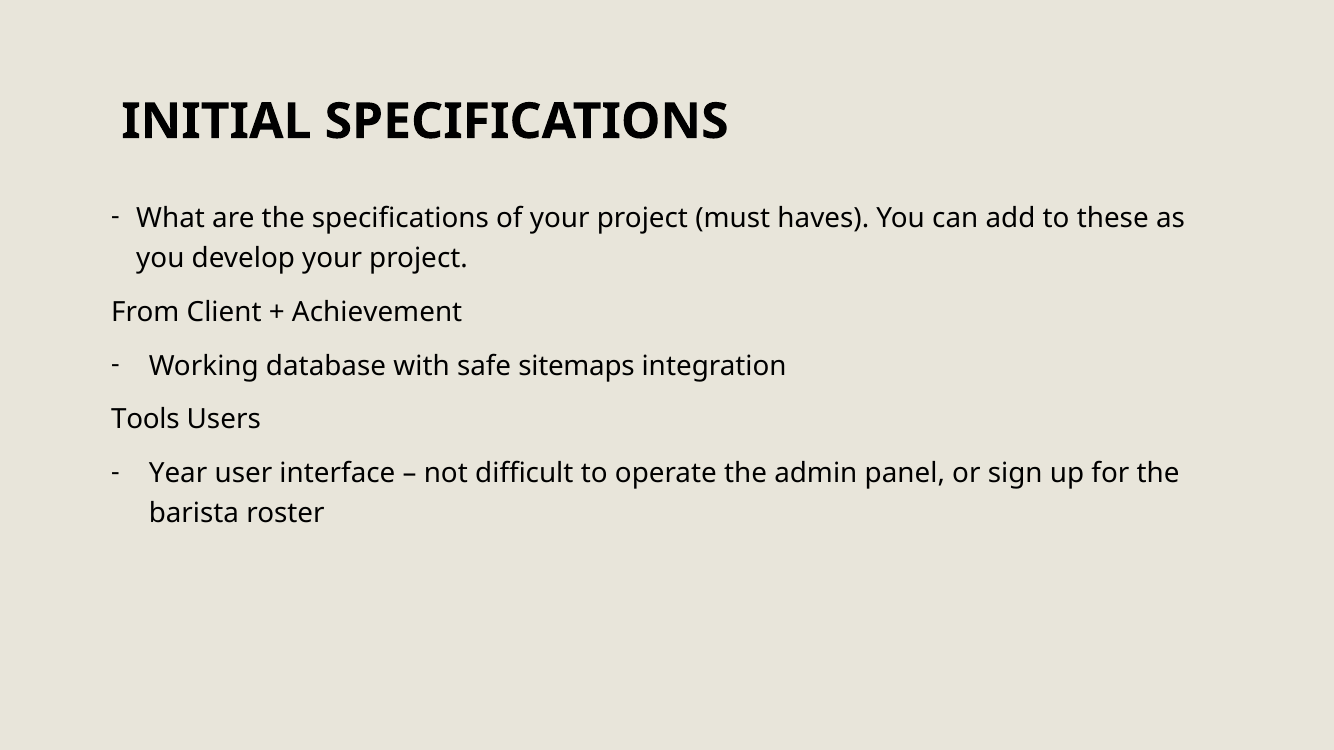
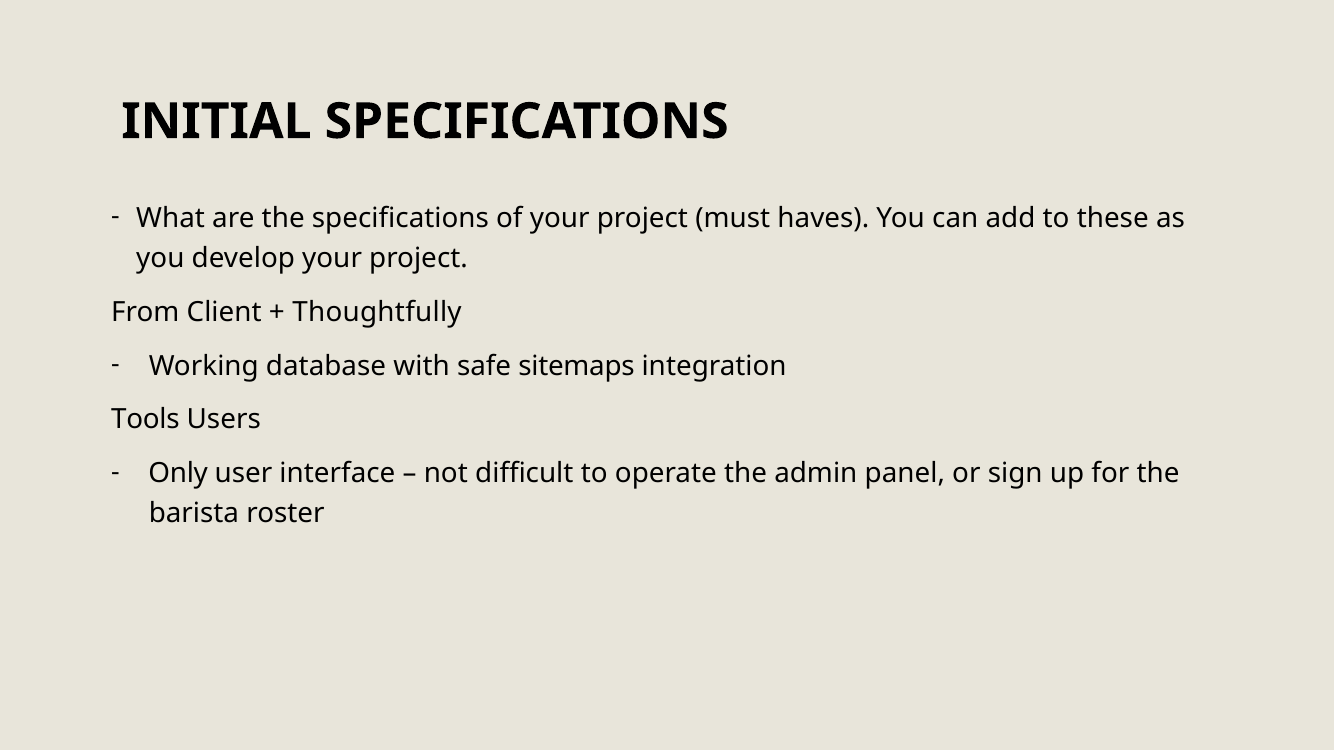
Achievement: Achievement -> Thoughtfully (377, 312)
Year: Year -> Only (178, 474)
